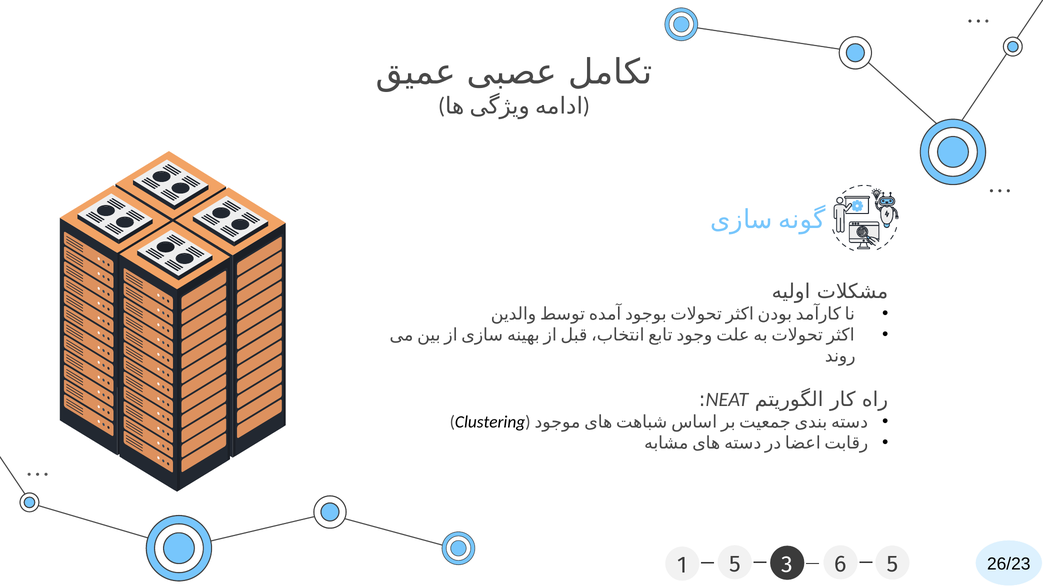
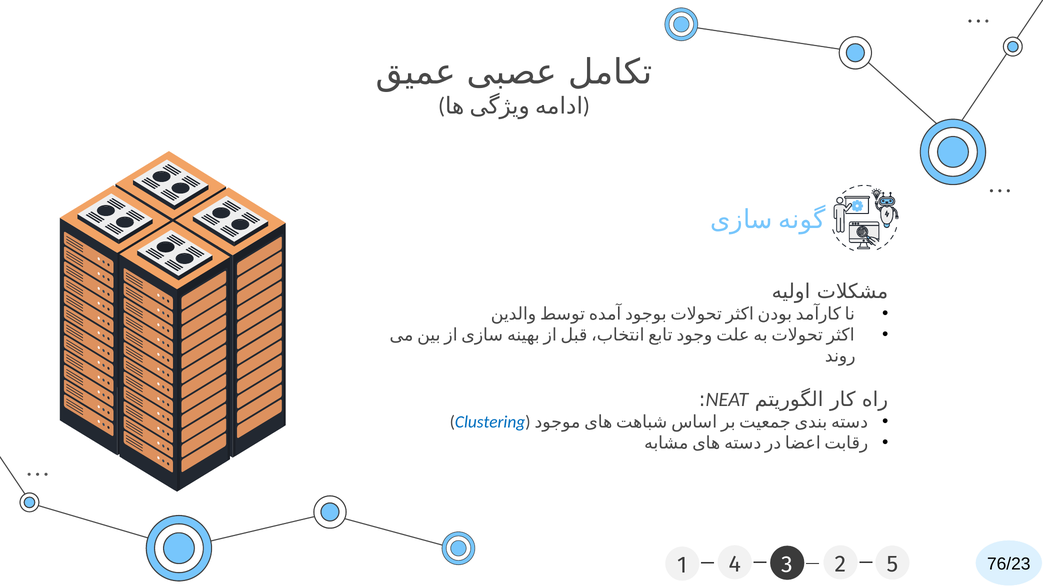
Clustering colour: black -> blue (490, 422)
1 5: 5 -> 4 (735, 564)
6: 6 -> 2 (841, 564)
26/23: 26/23 -> 76/23 (1009, 564)
